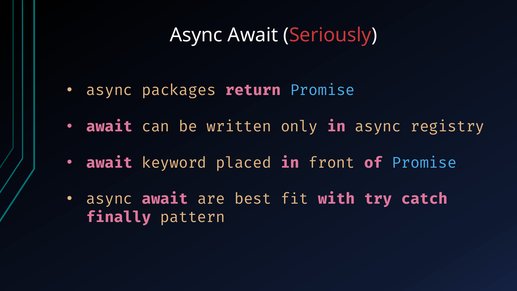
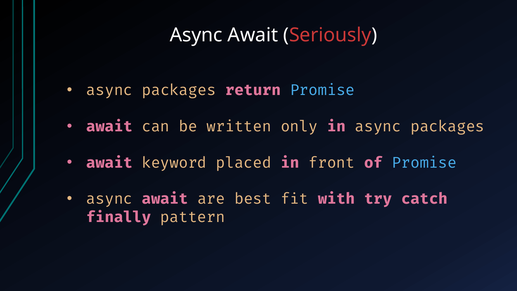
in async registry: registry -> packages (448, 126)
